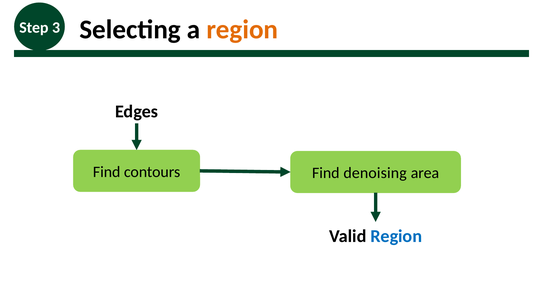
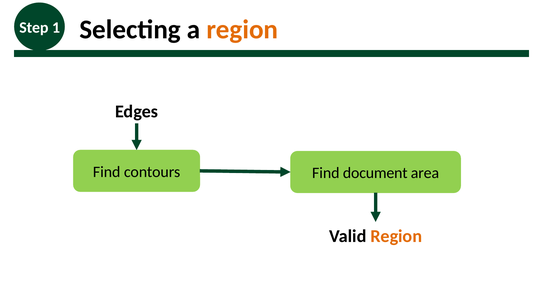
3: 3 -> 1 (56, 28)
denoising: denoising -> document (375, 173)
Region colour: blue -> orange (396, 236)
